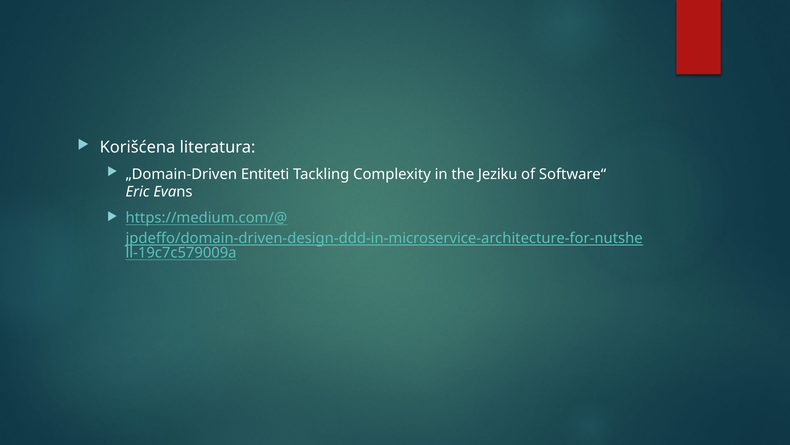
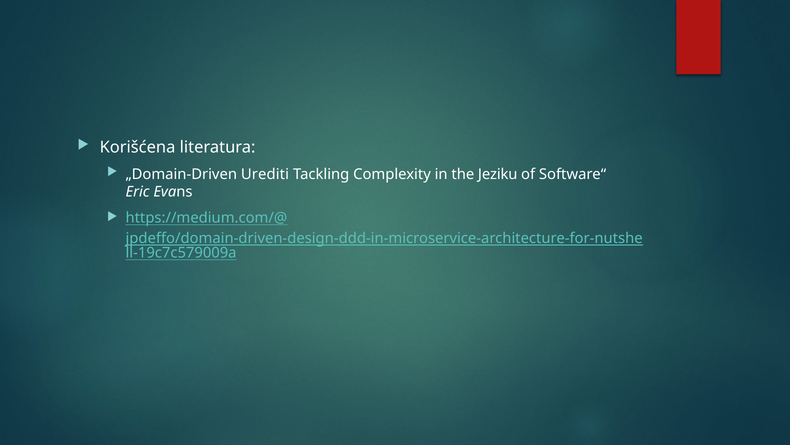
Entiteti: Entiteti -> Urediti (265, 174)
